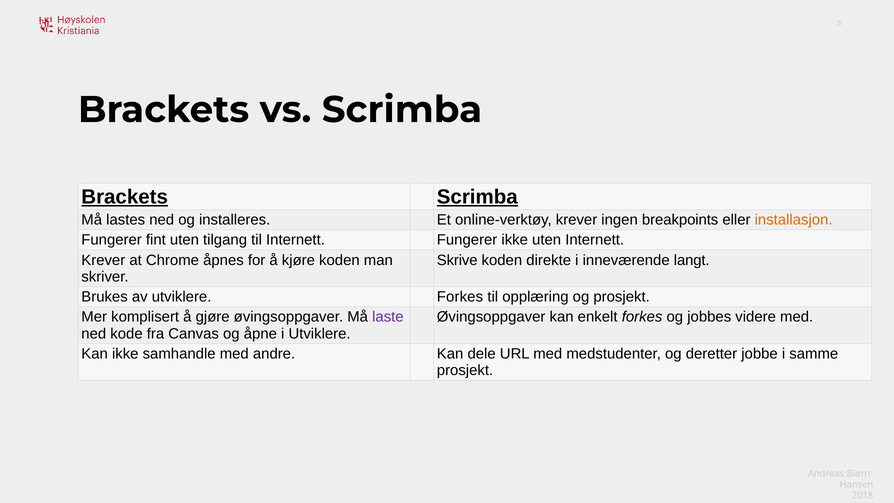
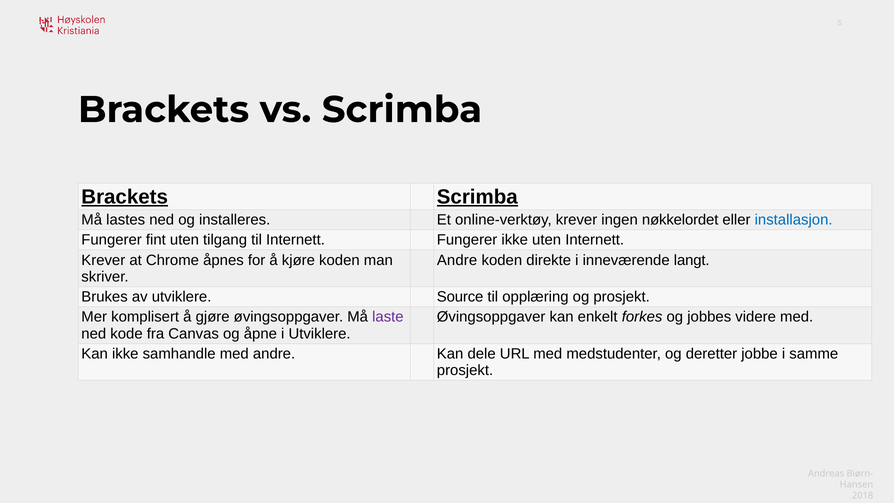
breakpoints: breakpoints -> nøkkelordet (680, 220)
installasjon colour: orange -> blue (794, 220)
Skrive: Skrive -> Andre (457, 260)
utviklere Forkes: Forkes -> Source (460, 297)
